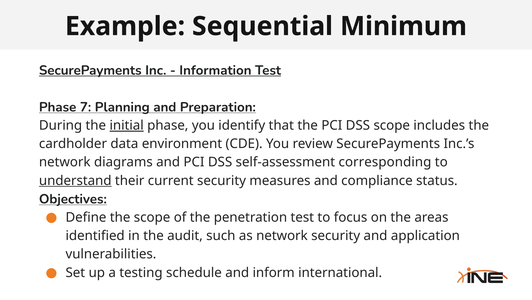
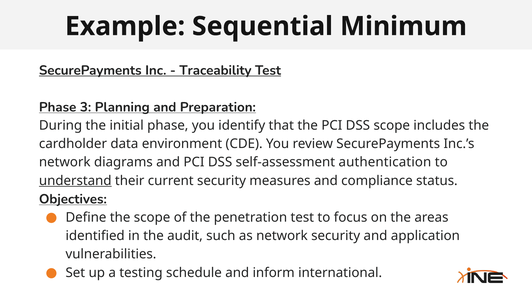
Information: Information -> Traceability (215, 70)
7: 7 -> 3 (86, 107)
initial underline: present -> none (127, 125)
corresponding: corresponding -> authentication (385, 162)
